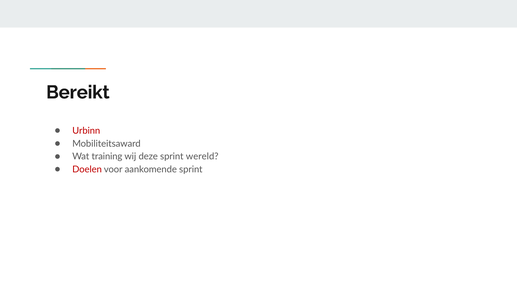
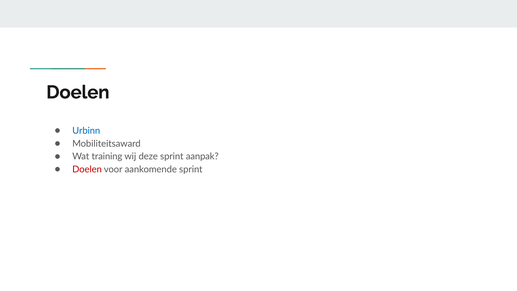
Bereikt: Bereikt -> Doelen (78, 92)
Urbinn colour: red -> blue (86, 131)
wereld: wereld -> aanpak (202, 156)
